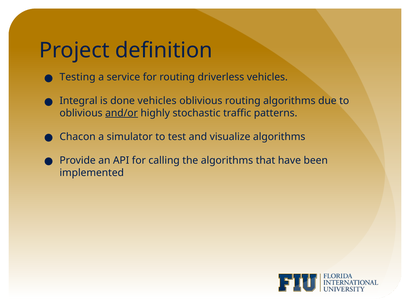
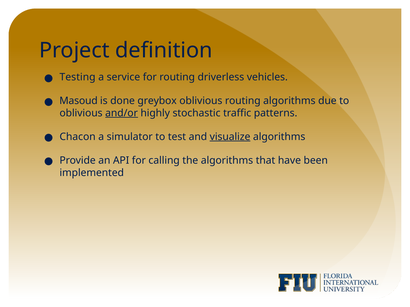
Integral: Integral -> Masoud (79, 101)
done vehicles: vehicles -> greybox (157, 101)
visualize underline: none -> present (230, 137)
